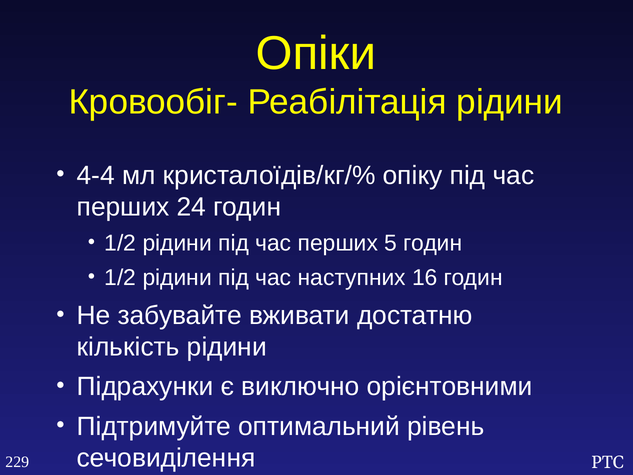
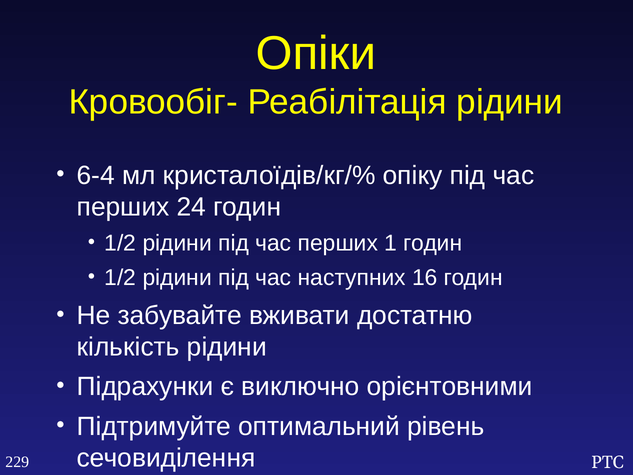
4-4: 4-4 -> 6-4 (96, 175)
5: 5 -> 1 (391, 243)
